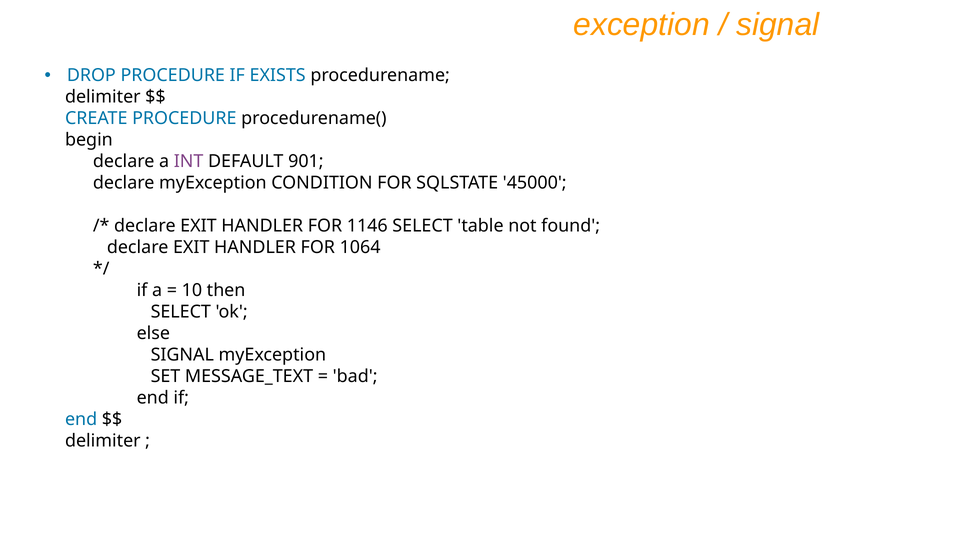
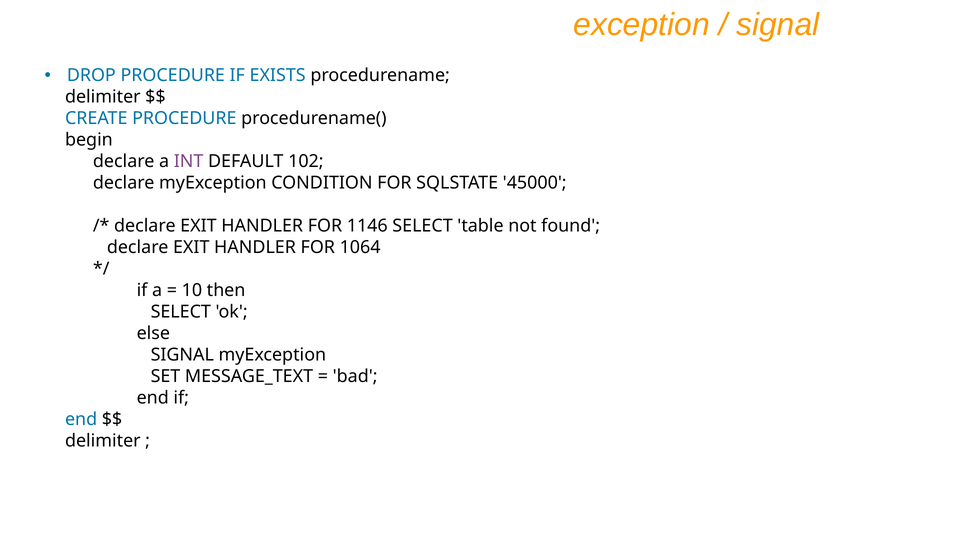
901: 901 -> 102 (306, 162)
